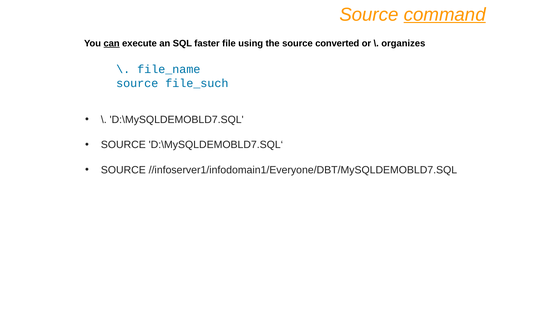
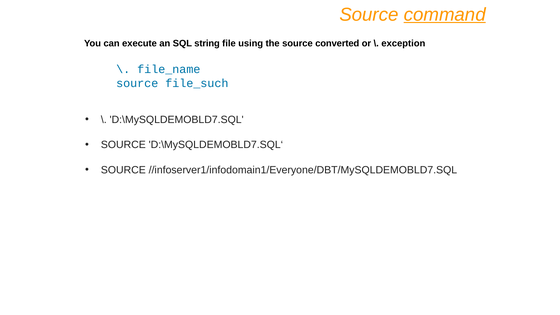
can underline: present -> none (112, 43)
faster: faster -> string (207, 43)
organizes: organizes -> exception (403, 43)
